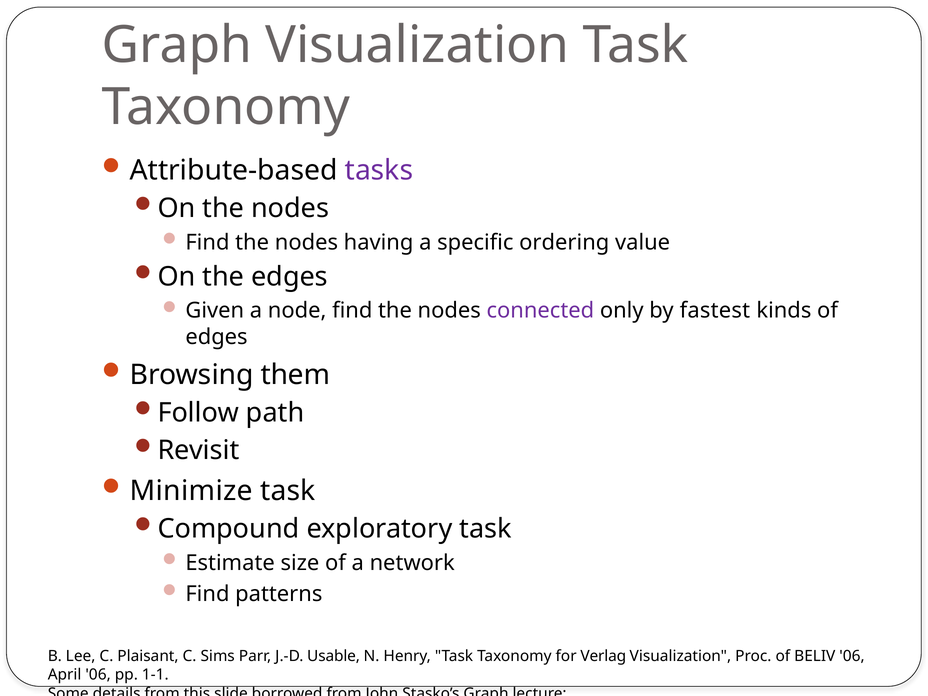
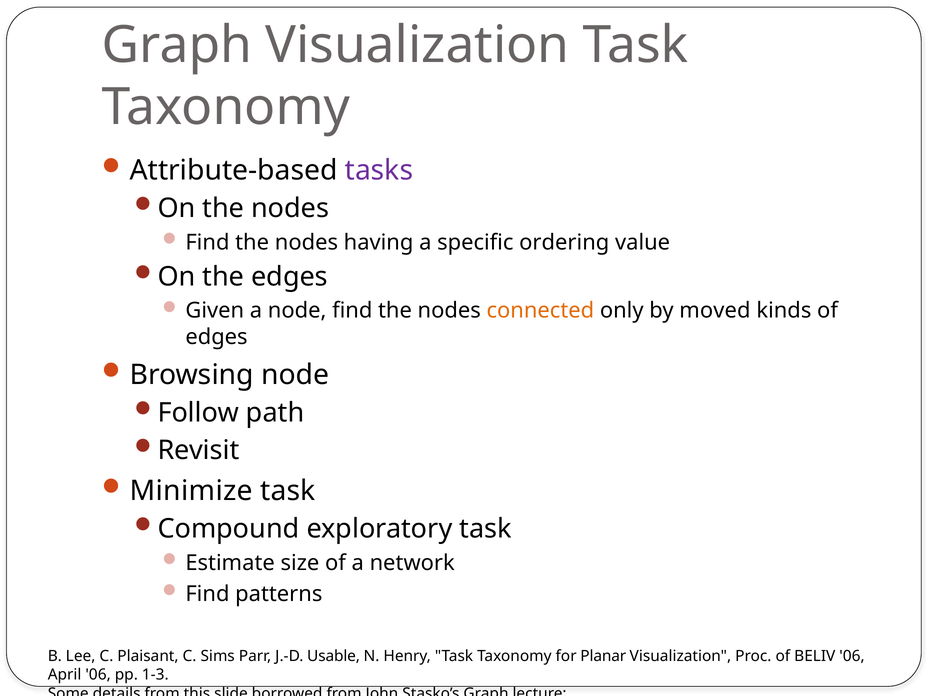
connected colour: purple -> orange (540, 311)
fastest: fastest -> moved (715, 311)
Browsing them: them -> node (295, 375)
Verlag: Verlag -> Planar (603, 656)
1-1: 1-1 -> 1-3 (155, 675)
